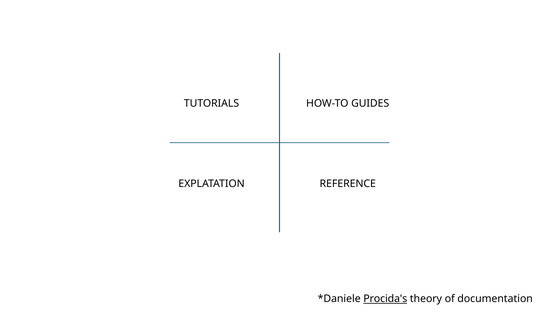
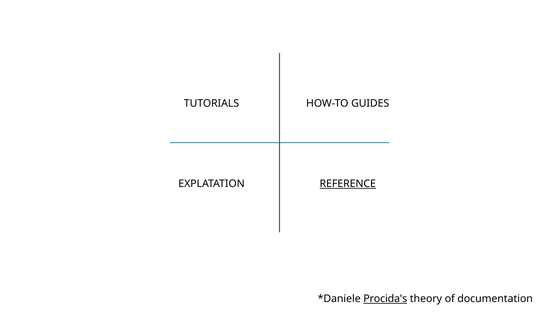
REFERENCE underline: none -> present (348, 184)
